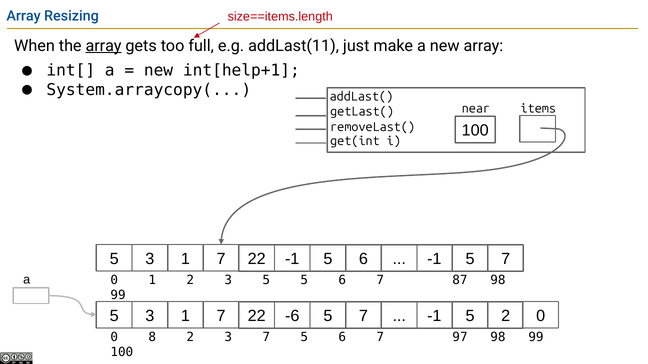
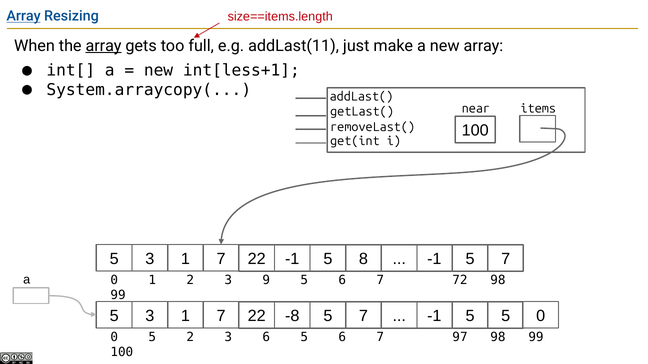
Array underline: none -> present (24, 16)
int[help+1: int[help+1 -> int[less+1 (241, 71)
-1 5 6: 6 -> 8 (363, 259)
3 5: 5 -> 9 (266, 280)
87: 87 -> 72 (460, 280)
-6: -6 -> -8 (292, 316)
5 2: 2 -> 5 (506, 316)
0 8: 8 -> 5 (152, 337)
3 7: 7 -> 6 (266, 337)
